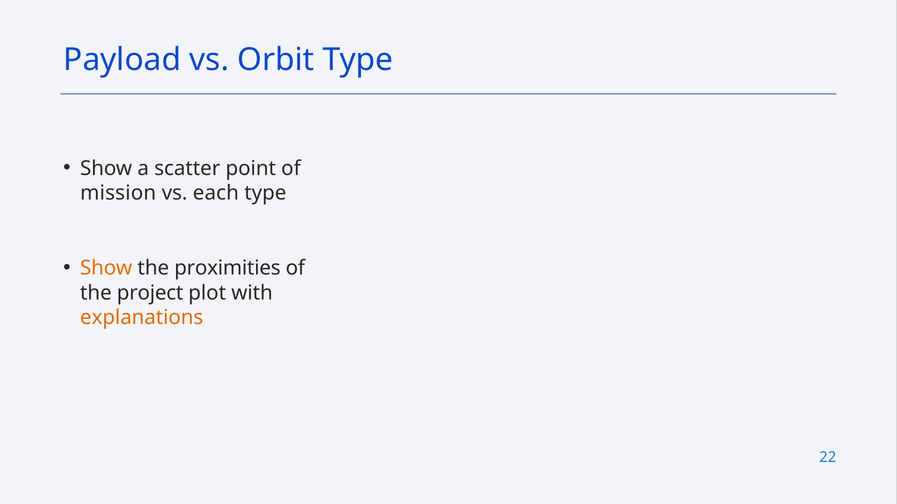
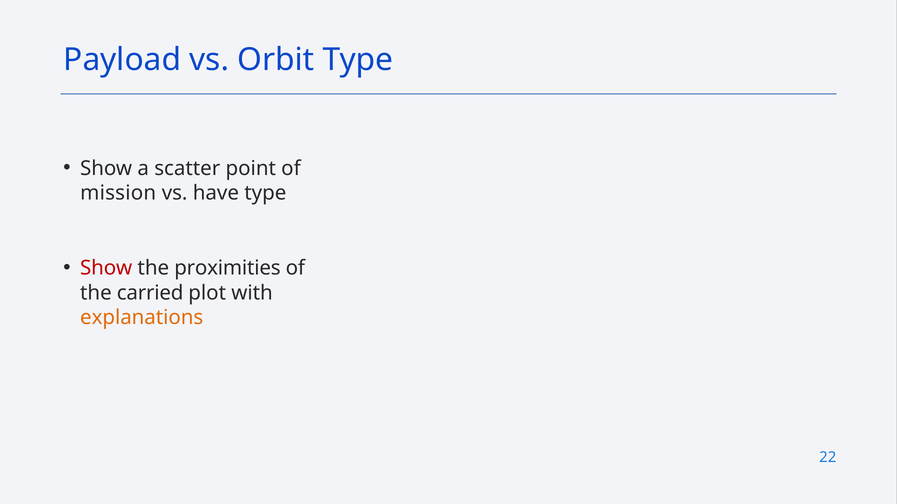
each: each -> have (216, 193)
Show colour: orange -> red (106, 268)
project: project -> carried (150, 293)
